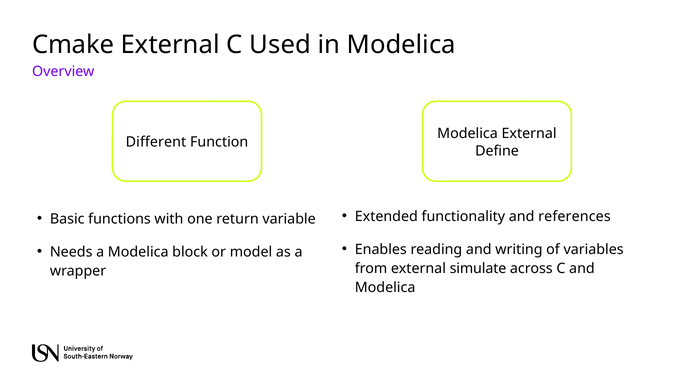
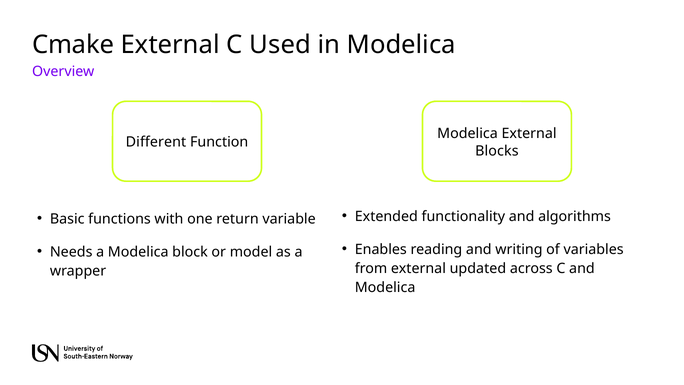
Define: Define -> Blocks (497, 151)
references: references -> algorithms (575, 216)
simulate: simulate -> updated (478, 268)
